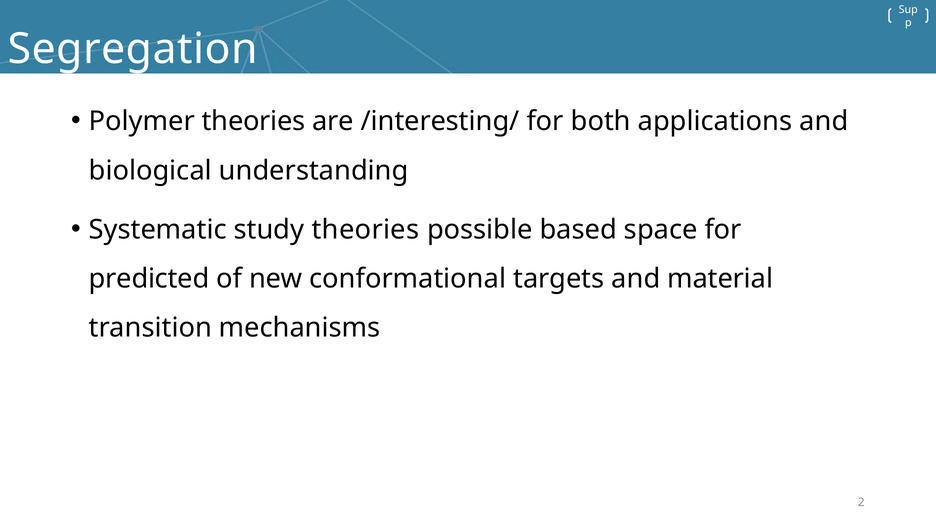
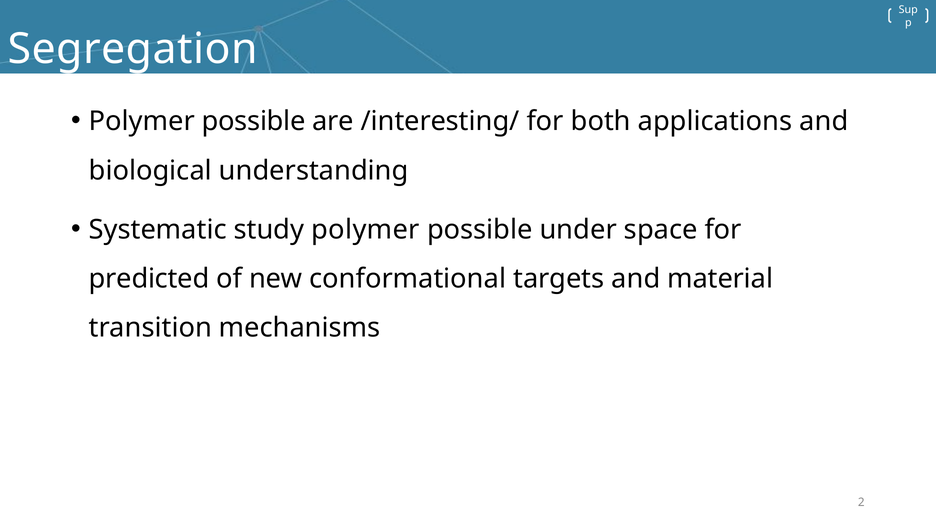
theories: theories -> possible (254, 121)
study theories: theories -> polymer (365, 229)
based: based -> under (578, 229)
